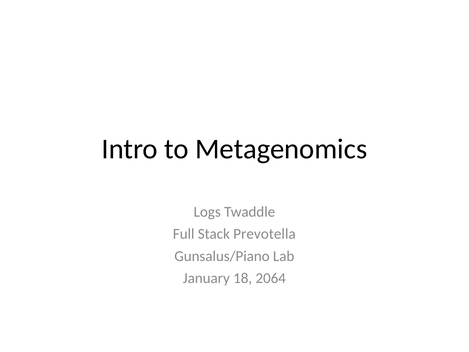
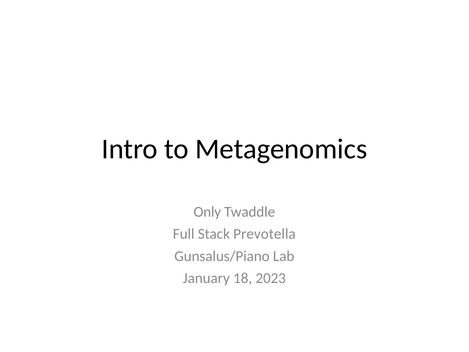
Logs: Logs -> Only (207, 212)
2064: 2064 -> 2023 (271, 278)
